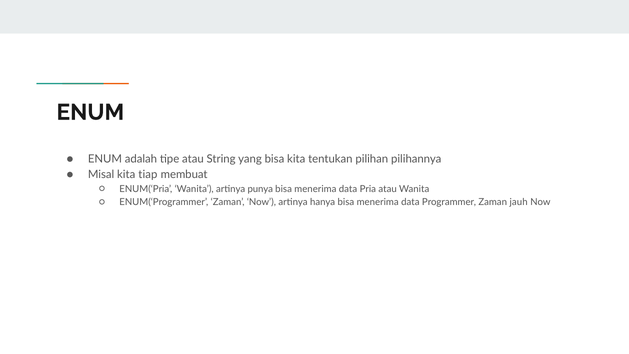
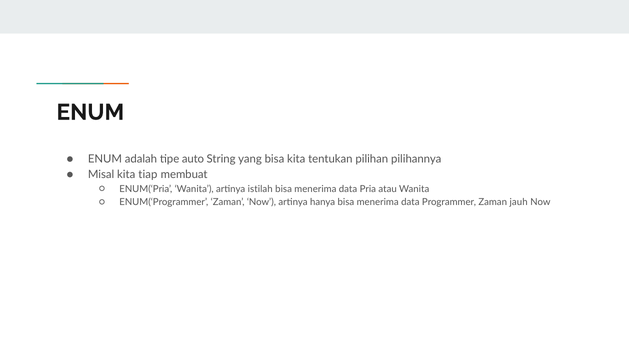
tipe atau: atau -> auto (193, 159)
punya: punya -> istilah (260, 189)
